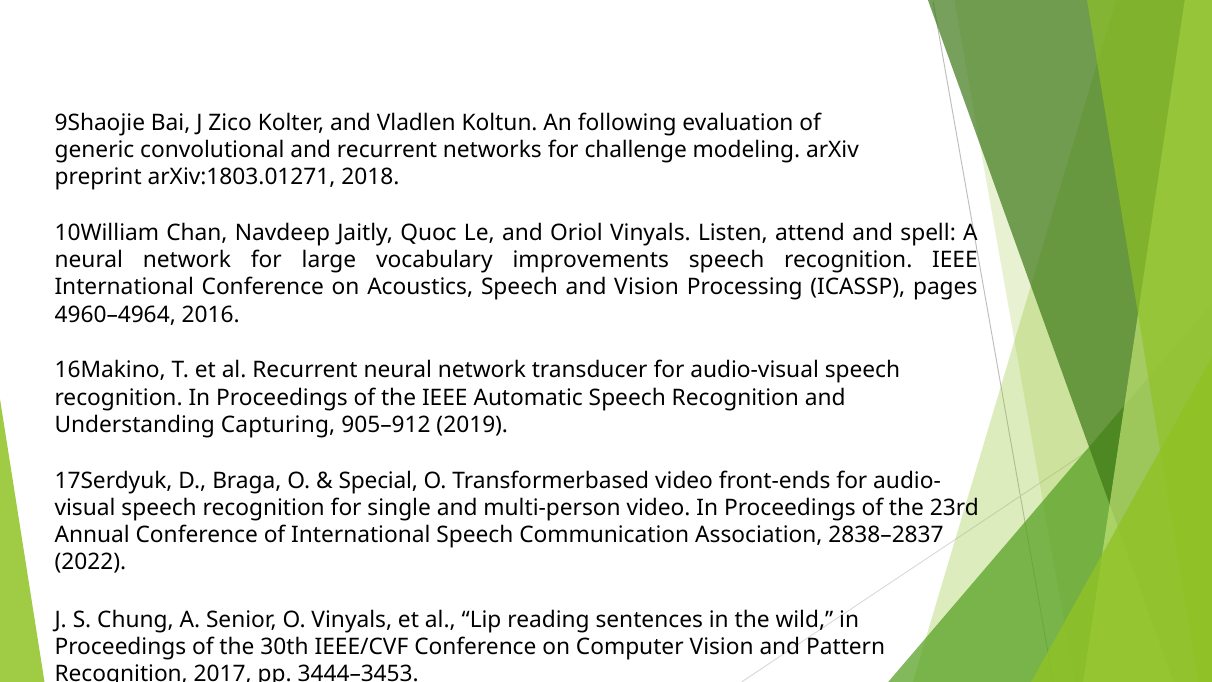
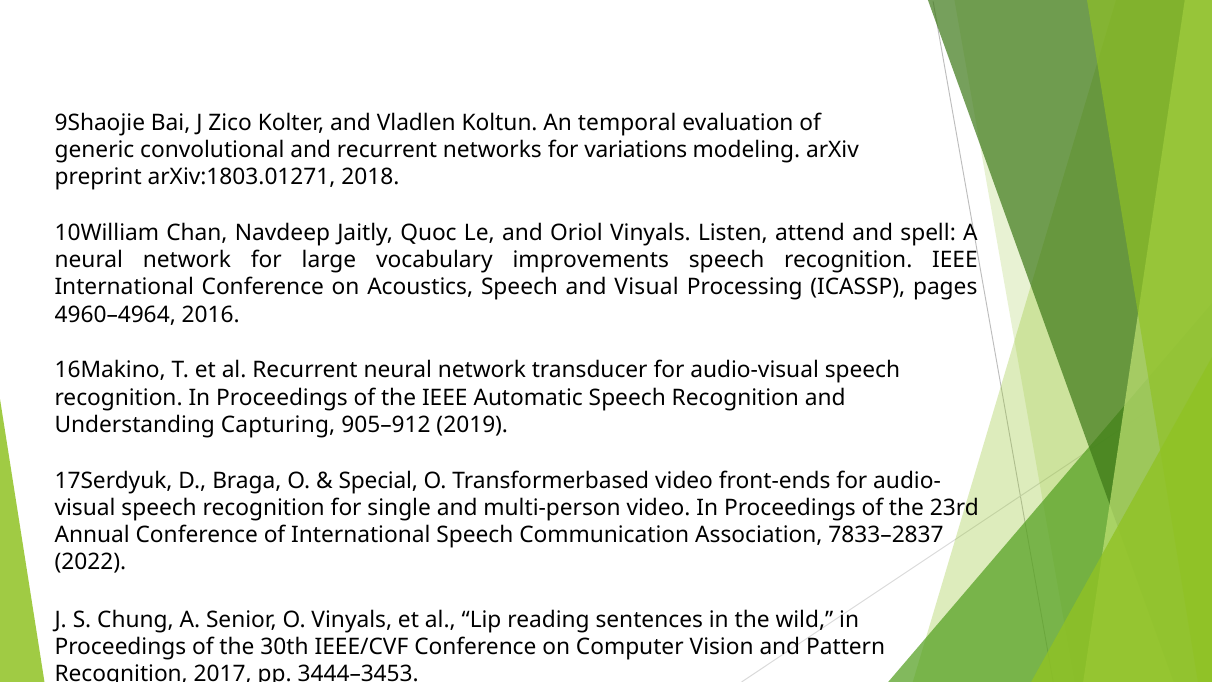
following: following -> temporal (627, 123)
challenge: challenge -> variations (636, 150)
and Vision: Vision -> Visual (647, 287)
2838–2837: 2838–2837 -> 7833–2837 (886, 535)
